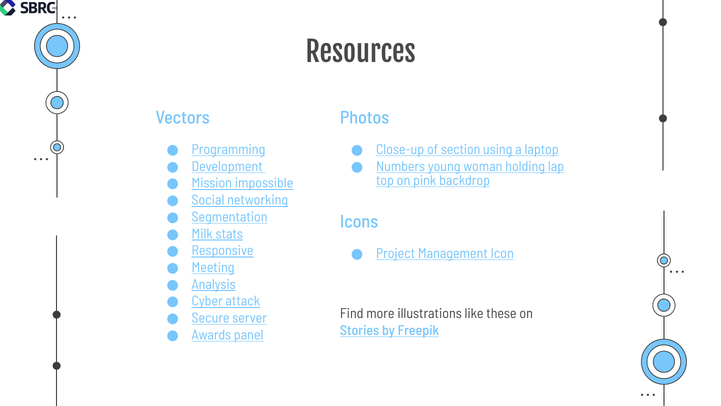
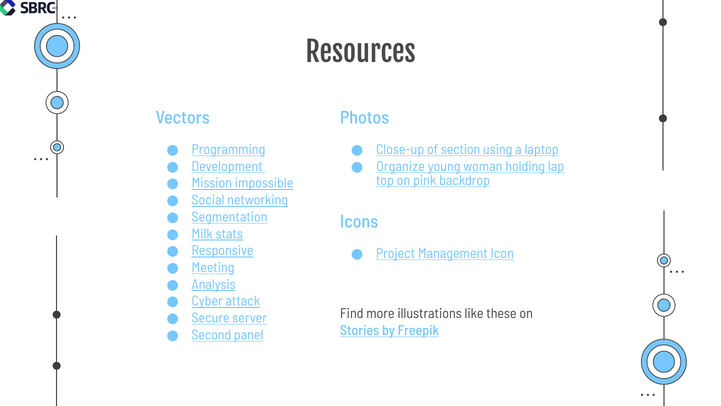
Numbers: Numbers -> Organize (400, 166)
Awards: Awards -> Second (211, 335)
